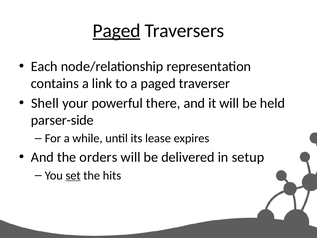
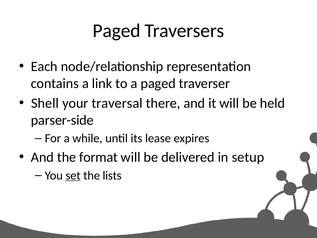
Paged underline: present -> none (117, 31)
powerful: powerful -> traversal (117, 103)
orders: orders -> format (99, 157)
hits: hits -> lists (112, 175)
